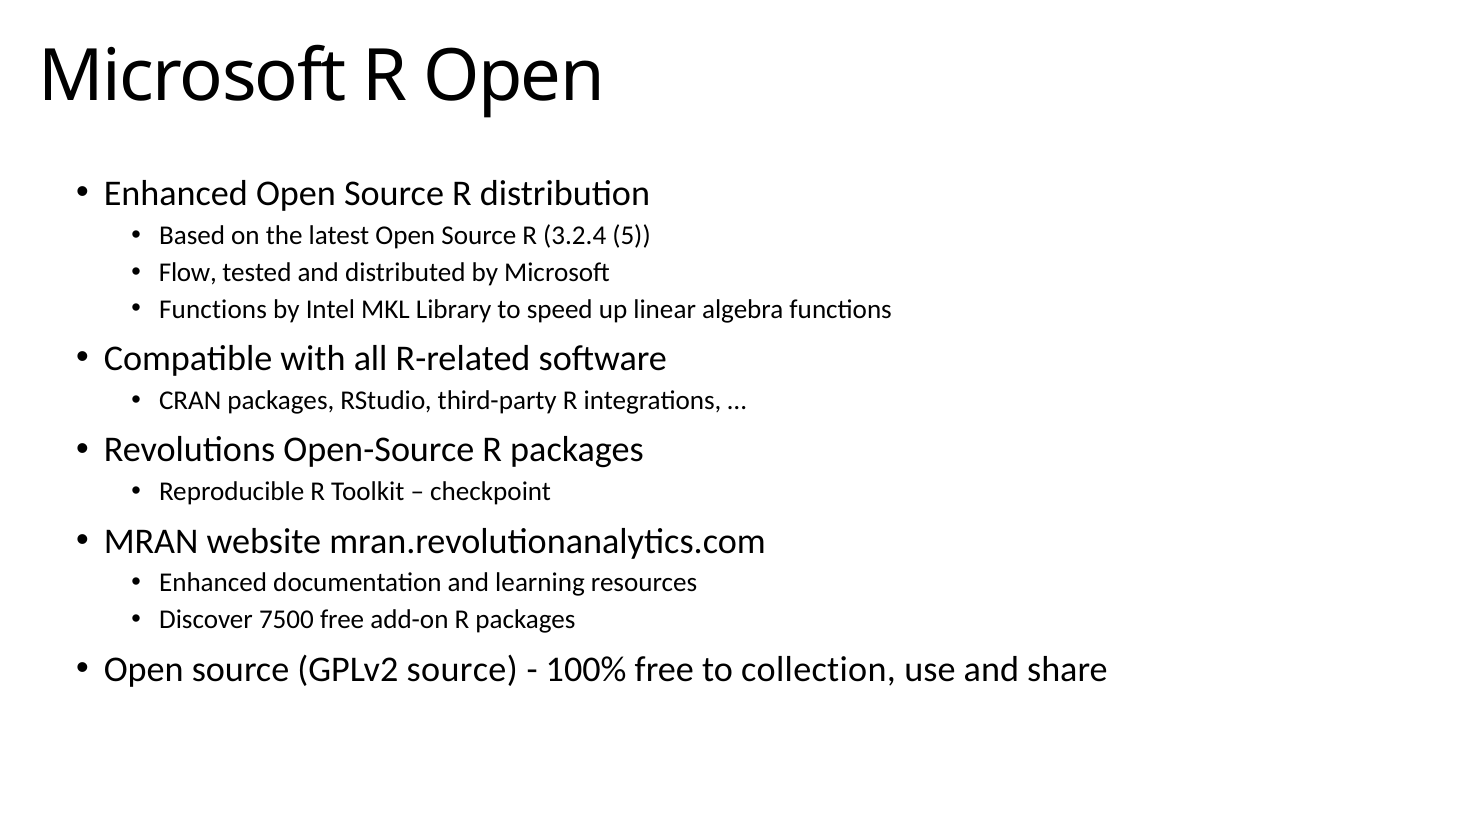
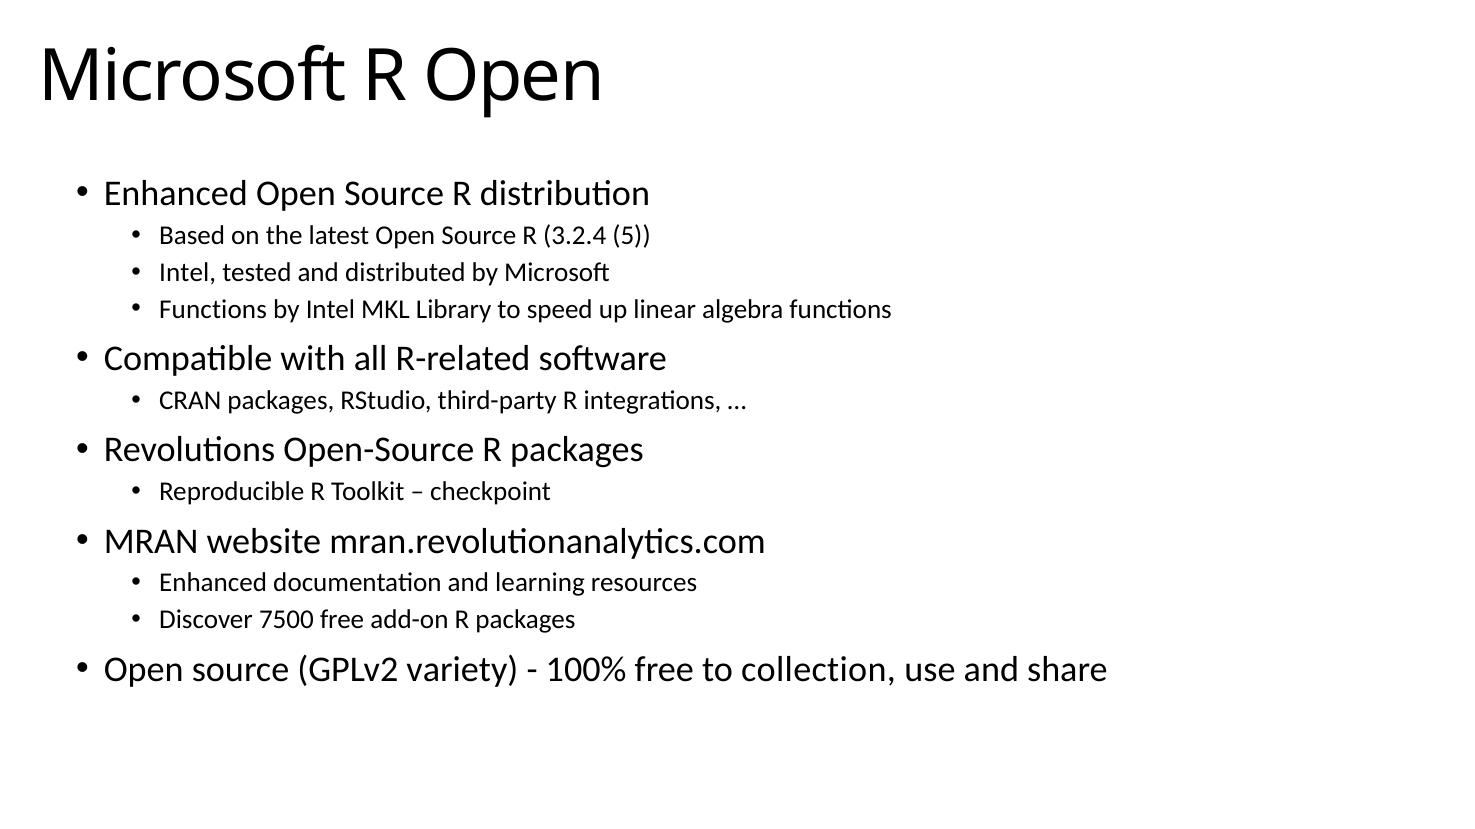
Flow: Flow -> Intel (188, 272)
GPLv2 source: source -> variety (462, 670)
